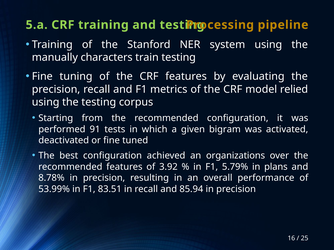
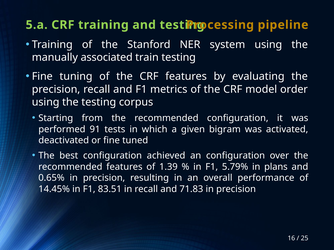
characters: characters -> associated (107, 57)
relied: relied -> order (294, 89)
an organizations: organizations -> configuration (236, 156)
3.92: 3.92 -> 1.39 (168, 167)
8.78%: 8.78% -> 0.65% (51, 178)
53.99%: 53.99% -> 14.45% (54, 189)
85.94: 85.94 -> 71.83 (191, 189)
